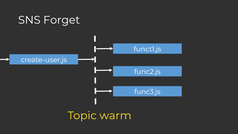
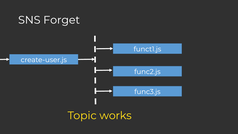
warm: warm -> works (115, 115)
